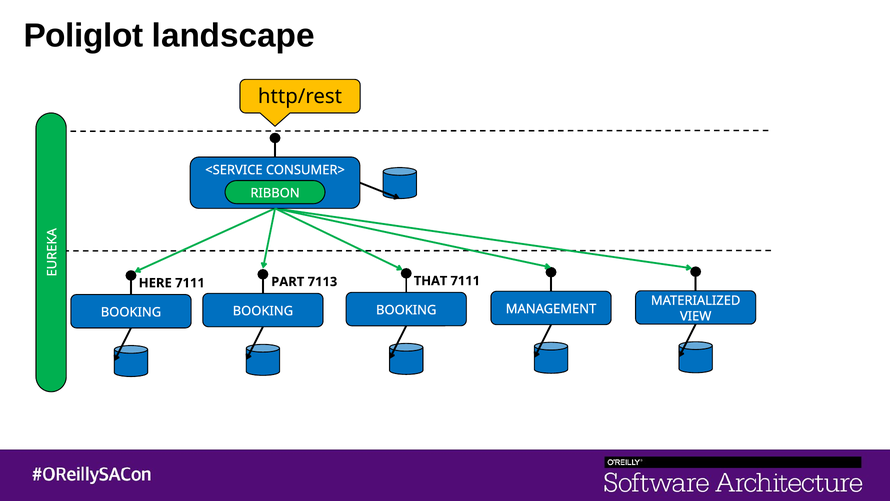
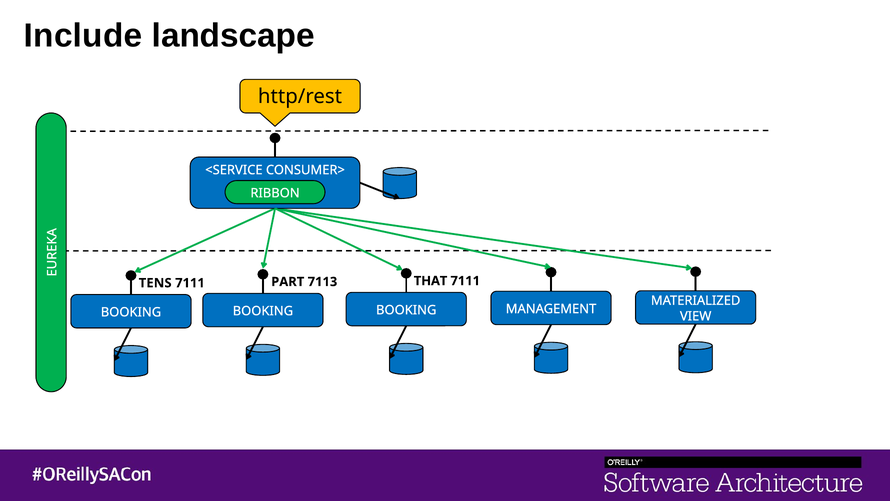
Poliglot: Poliglot -> Include (83, 36)
HERE: HERE -> TENS (155, 283)
